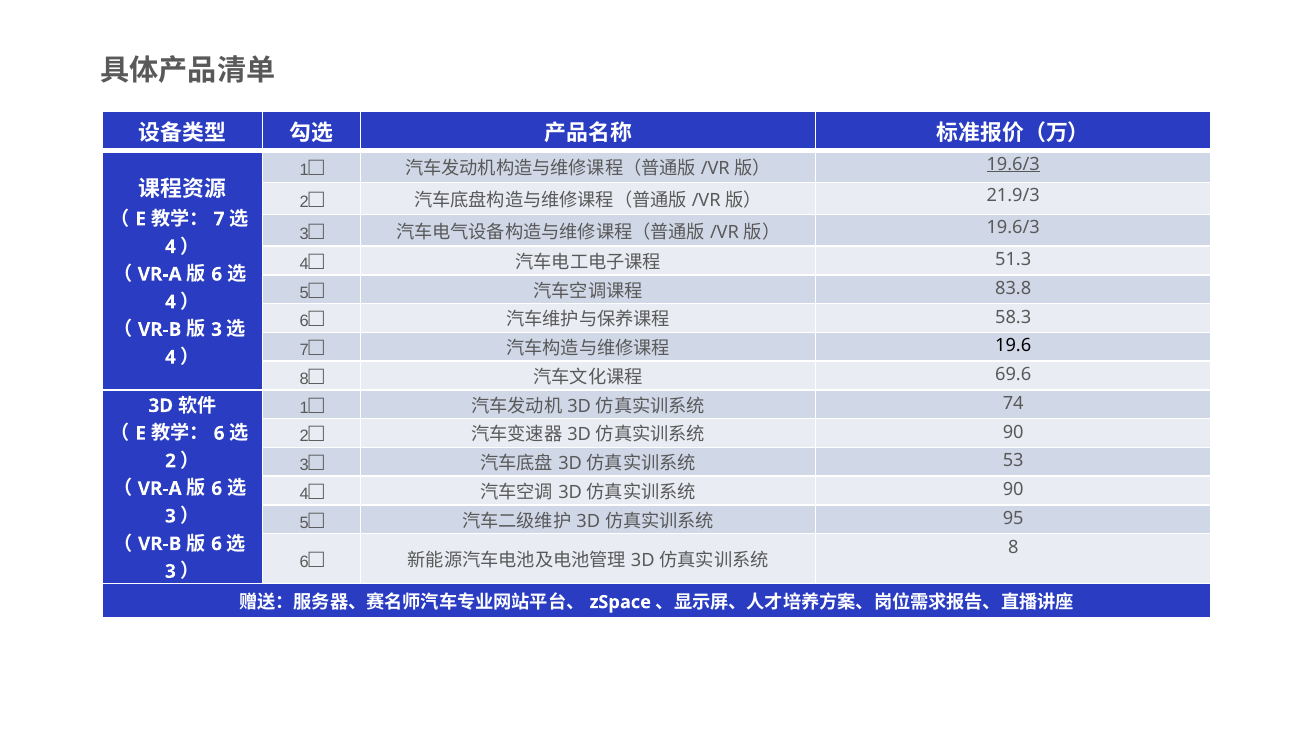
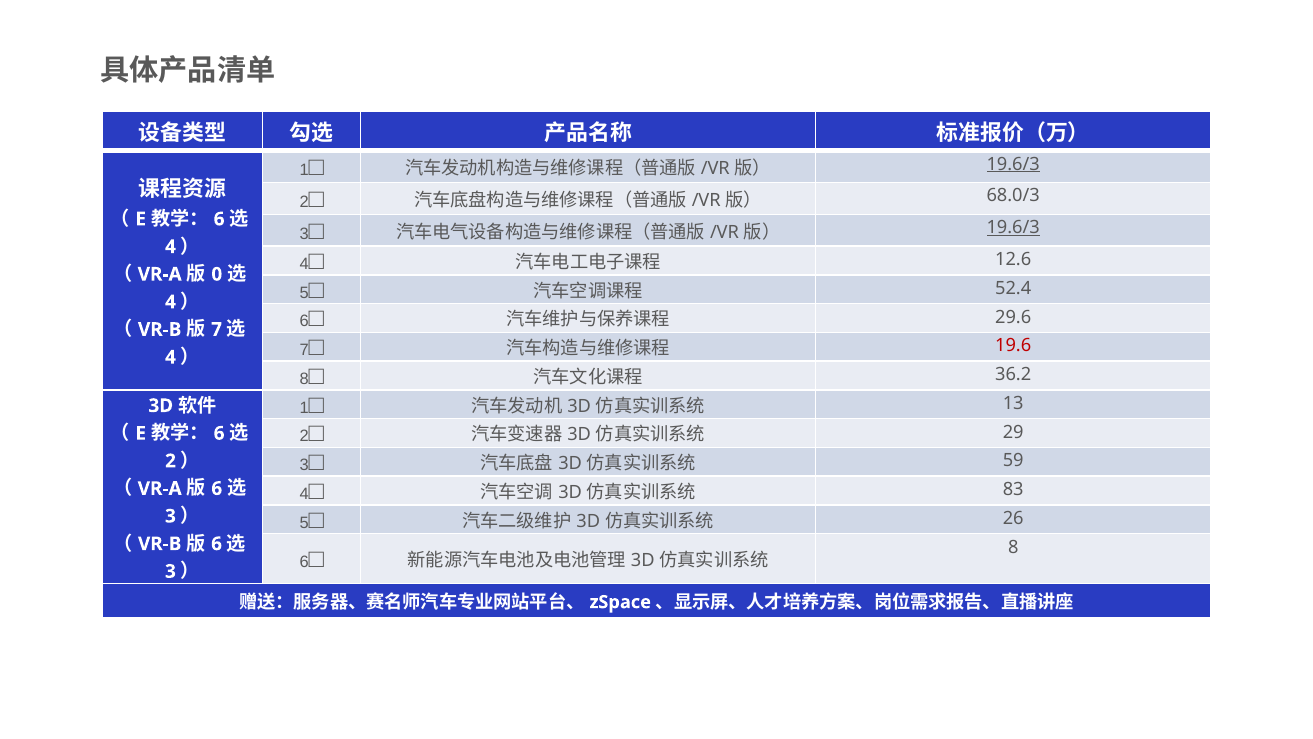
21.9/3: 21.9/3 -> 68.0/3 (1013, 196)
7: 7 -> 6 (219, 219)
19.6/3 underline: none -> present (1013, 228)
51.3: 51.3 -> 12.6 (1013, 259)
6: 6 -> 0 (217, 274)
83.8: 83.8 -> 52.4 (1013, 288)
58.3: 58.3 -> 29.6 (1013, 317)
3: 3 -> 7 (217, 329)
19.6 colour: black -> red (1013, 346)
69.6: 69.6 -> 36.2 (1013, 374)
74: 74 -> 13 (1013, 403)
90: 90 -> 29 (1013, 432)
53: 53 -> 59 (1013, 461)
90: 90 -> 83 (1013, 489)
95: 95 -> 26 (1013, 518)
